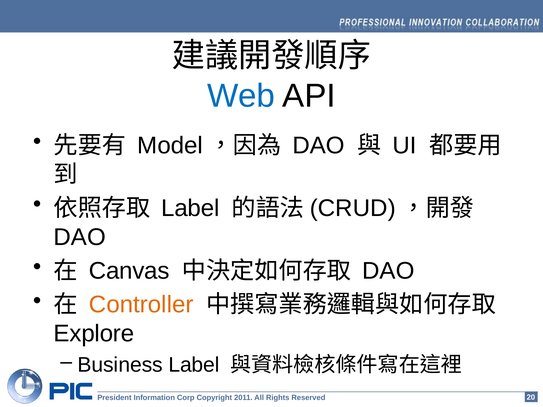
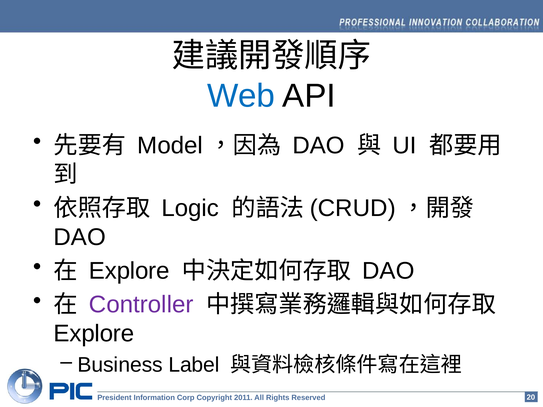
Label: Label -> Logic (190, 208)
Canvas: Canvas -> Explore (129, 271)
Controller colour: orange -> purple (141, 305)
